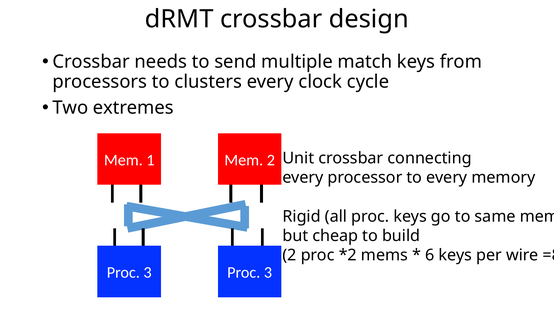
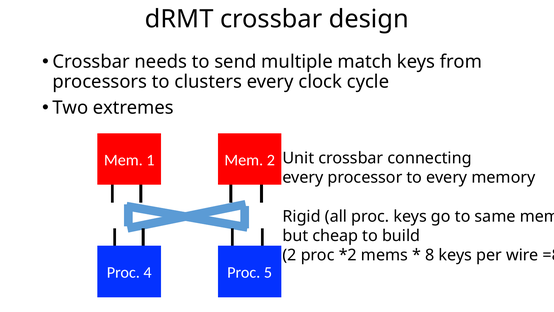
6: 6 -> 8 (430, 255)
3: 3 -> 4 (148, 272)
3: 3 -> 5 (268, 272)
